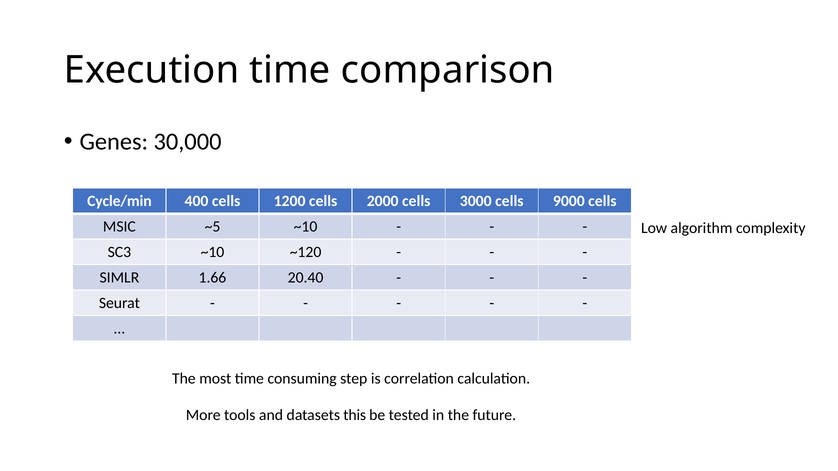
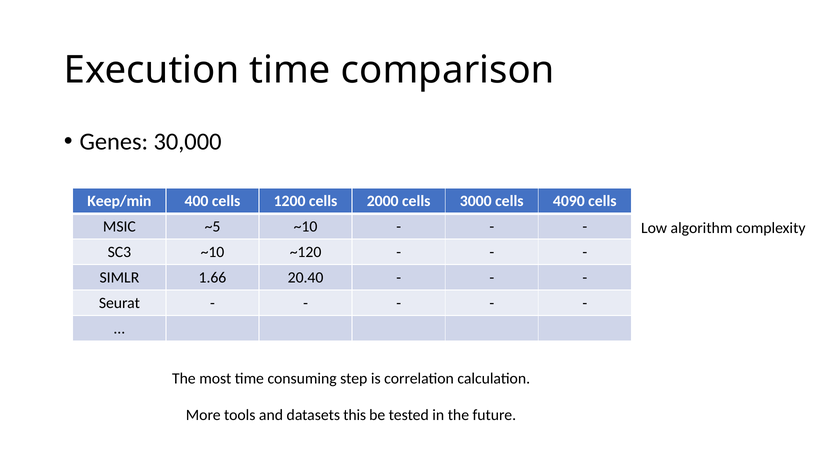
Cycle/min: Cycle/min -> Keep/min (119, 201)
9000: 9000 -> 4090 (569, 201)
